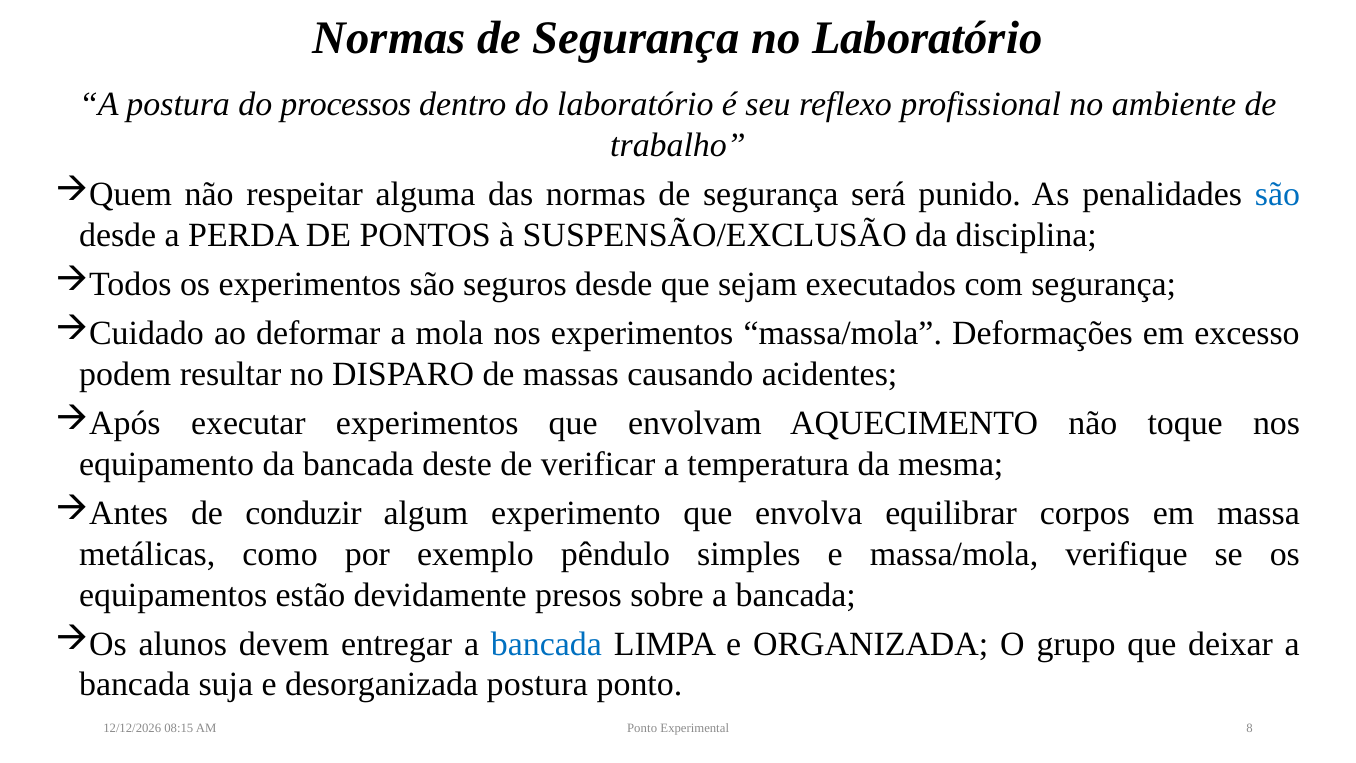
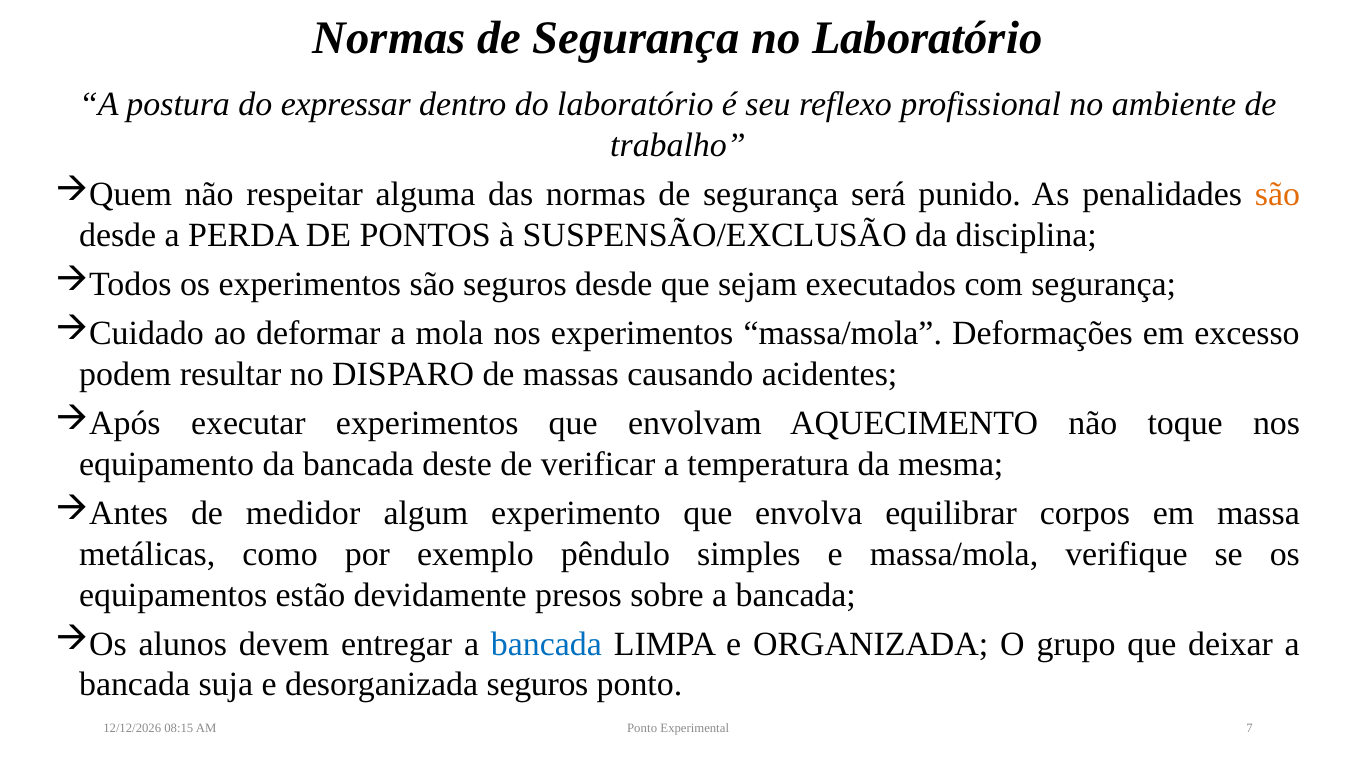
processos: processos -> expressar (346, 105)
são colour: blue -> orange (1277, 195)
conduzir: conduzir -> medidor (303, 513)
desorganizada postura: postura -> seguros (538, 685)
8: 8 -> 7 (1249, 728)
